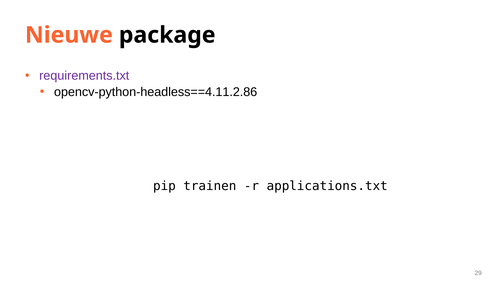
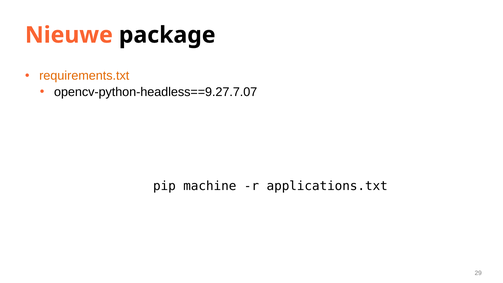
requirements.txt colour: purple -> orange (84, 76)
opencv-python-headless==4.11.2.86: opencv-python-headless==4.11.2.86 -> opencv-python-headless==9.27.7.07 (156, 92)
trainen: trainen -> machine (210, 186)
